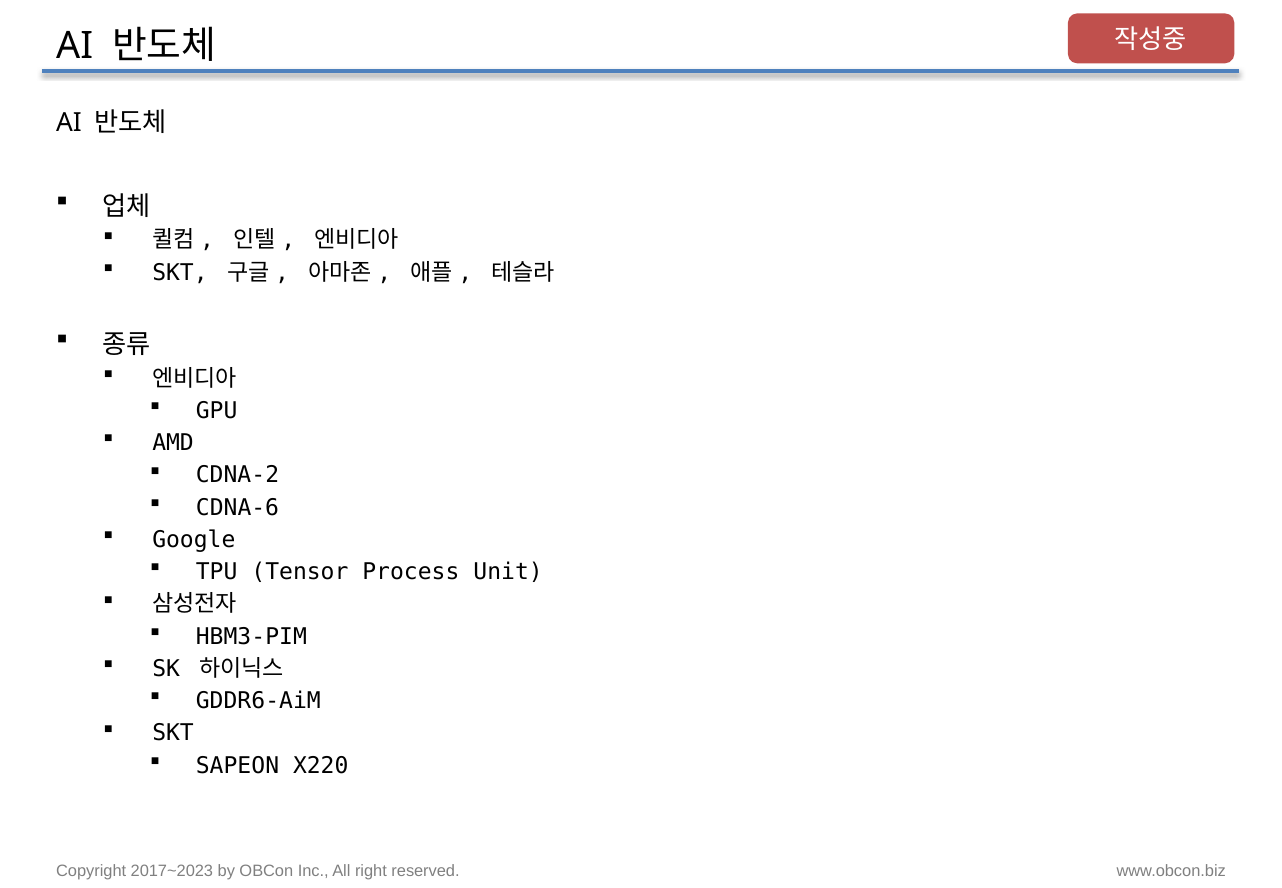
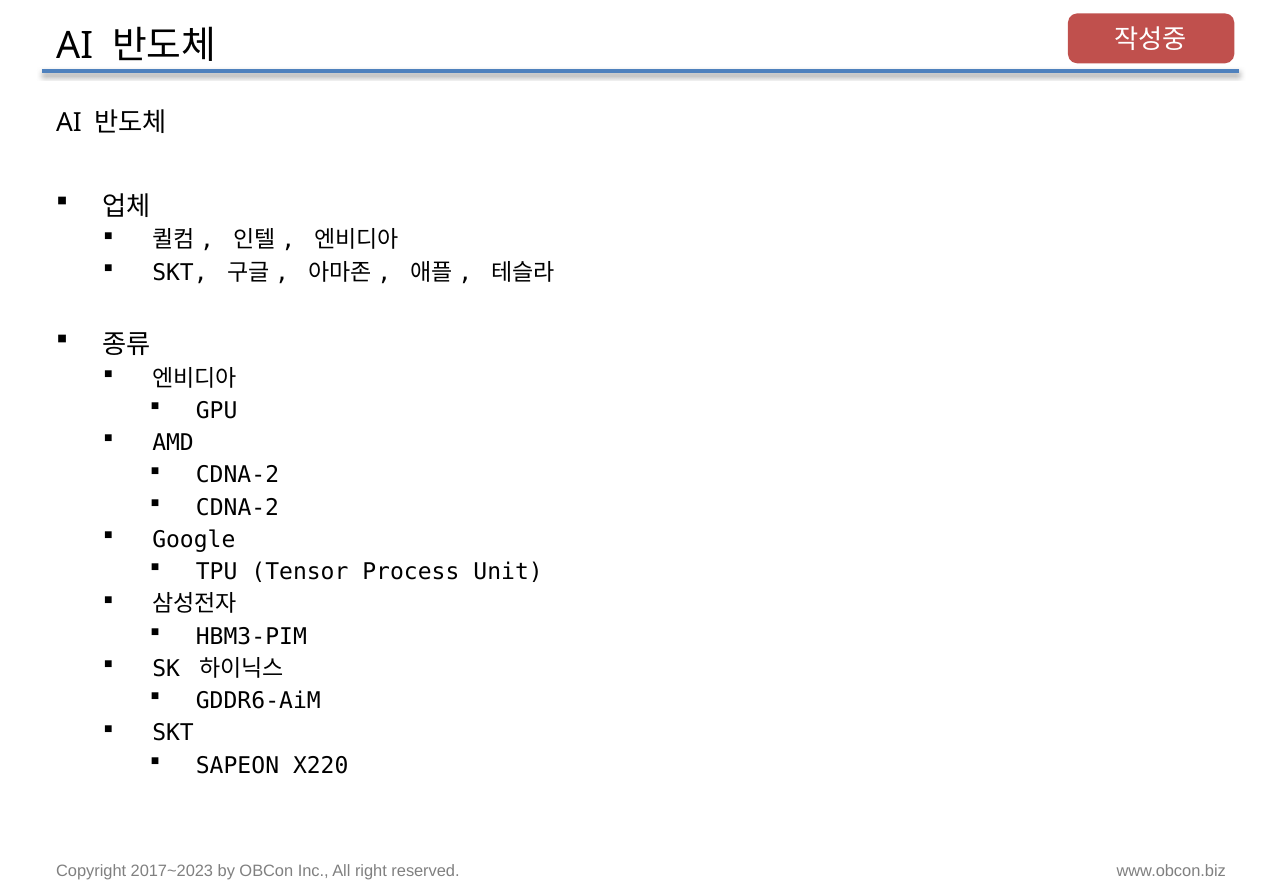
CDNA-6: CDNA-6 -> CDNA-2 (238, 507)
